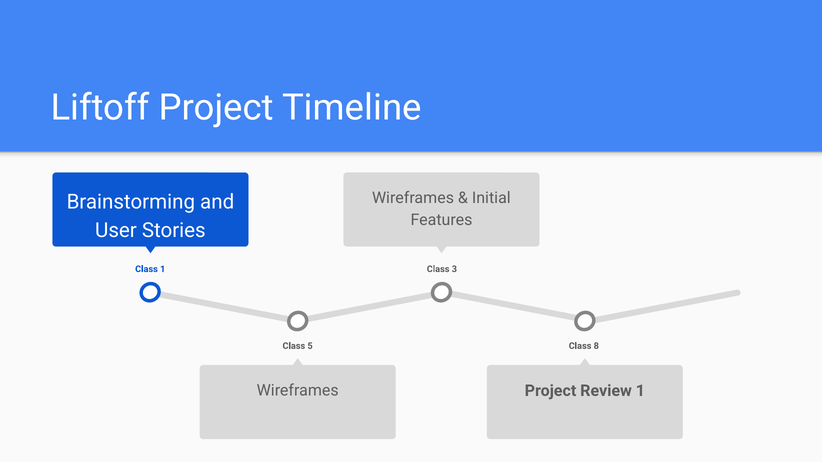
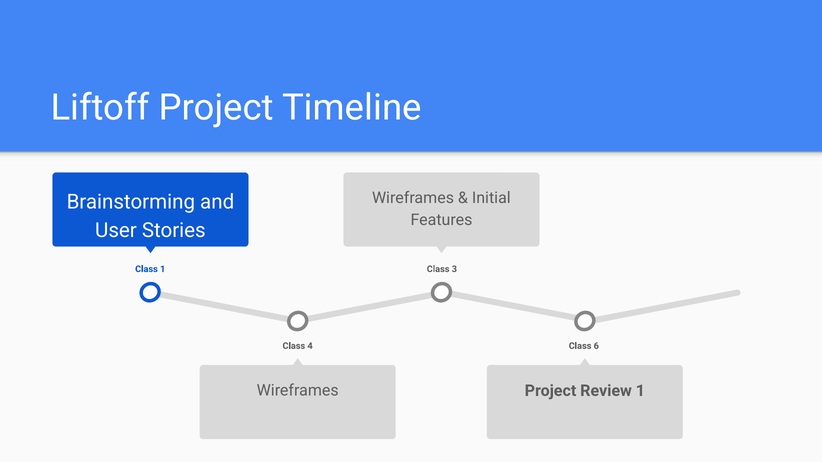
5: 5 -> 4 (310, 346)
8: 8 -> 6 (596, 346)
